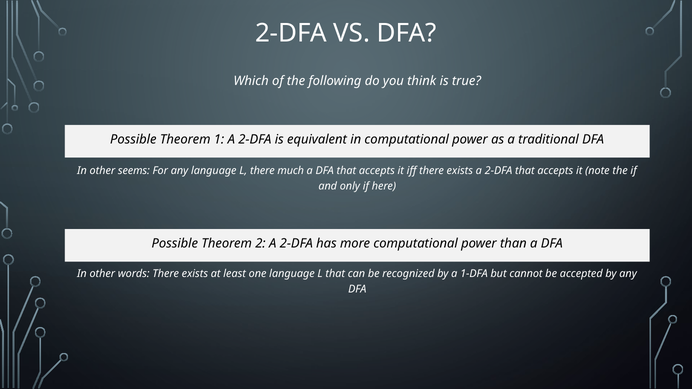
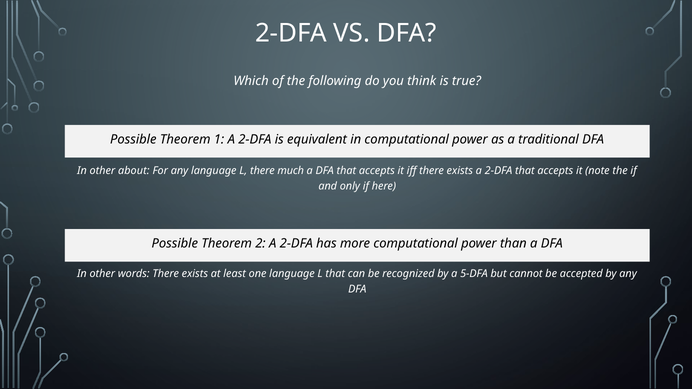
seems: seems -> about (134, 171)
1-DFA: 1-DFA -> 5-DFA (474, 274)
